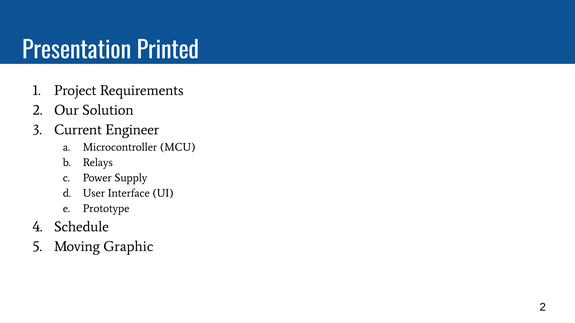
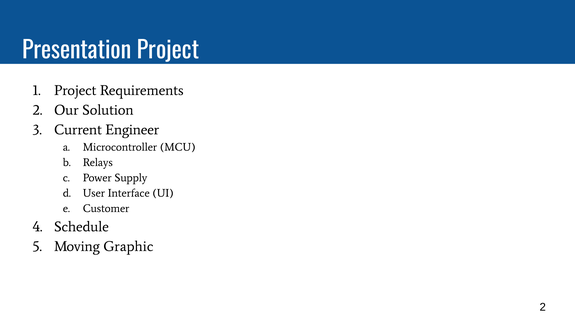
Presentation Printed: Printed -> Project (168, 51)
Prototype: Prototype -> Customer (106, 209)
